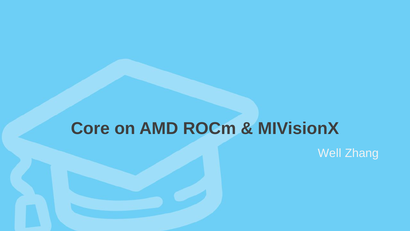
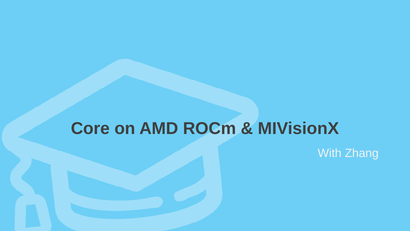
Well: Well -> With (330, 153)
